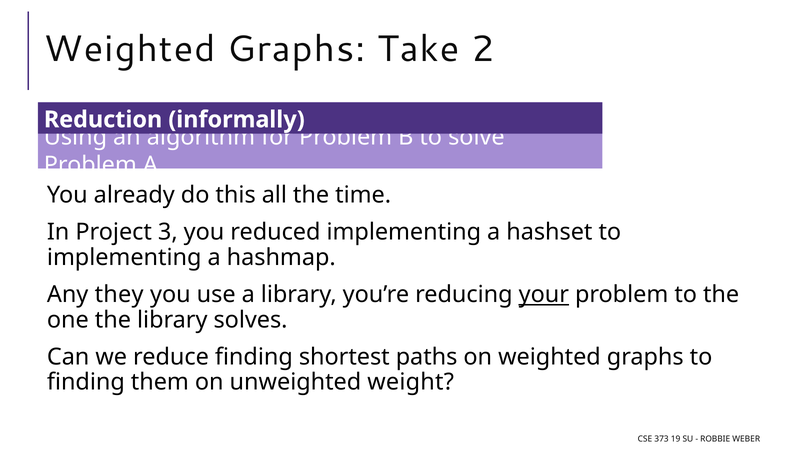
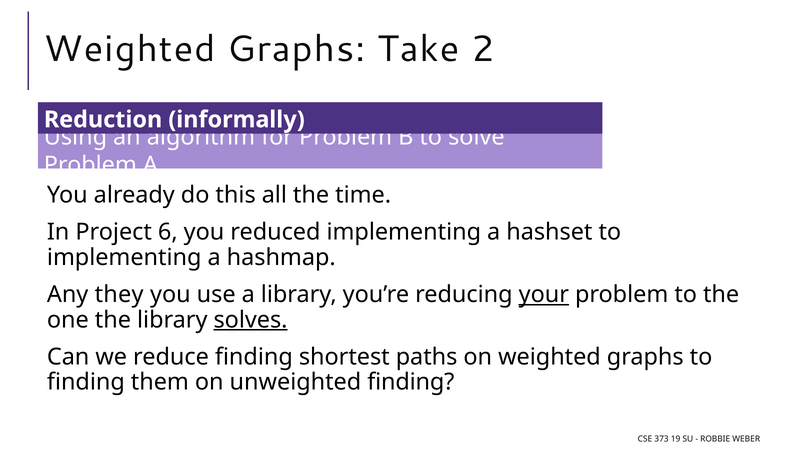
3: 3 -> 6 (168, 232)
solves underline: none -> present (251, 320)
unweighted weight: weight -> finding (411, 382)
